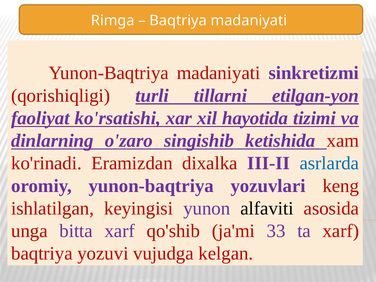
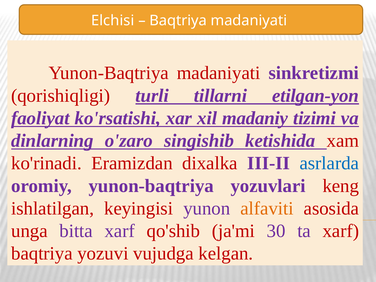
Rimga: Rimga -> Elchisi (113, 21)
hayotida: hayotida -> madaniy (255, 118)
alfaviti colour: black -> orange (267, 208)
33: 33 -> 30 (276, 231)
